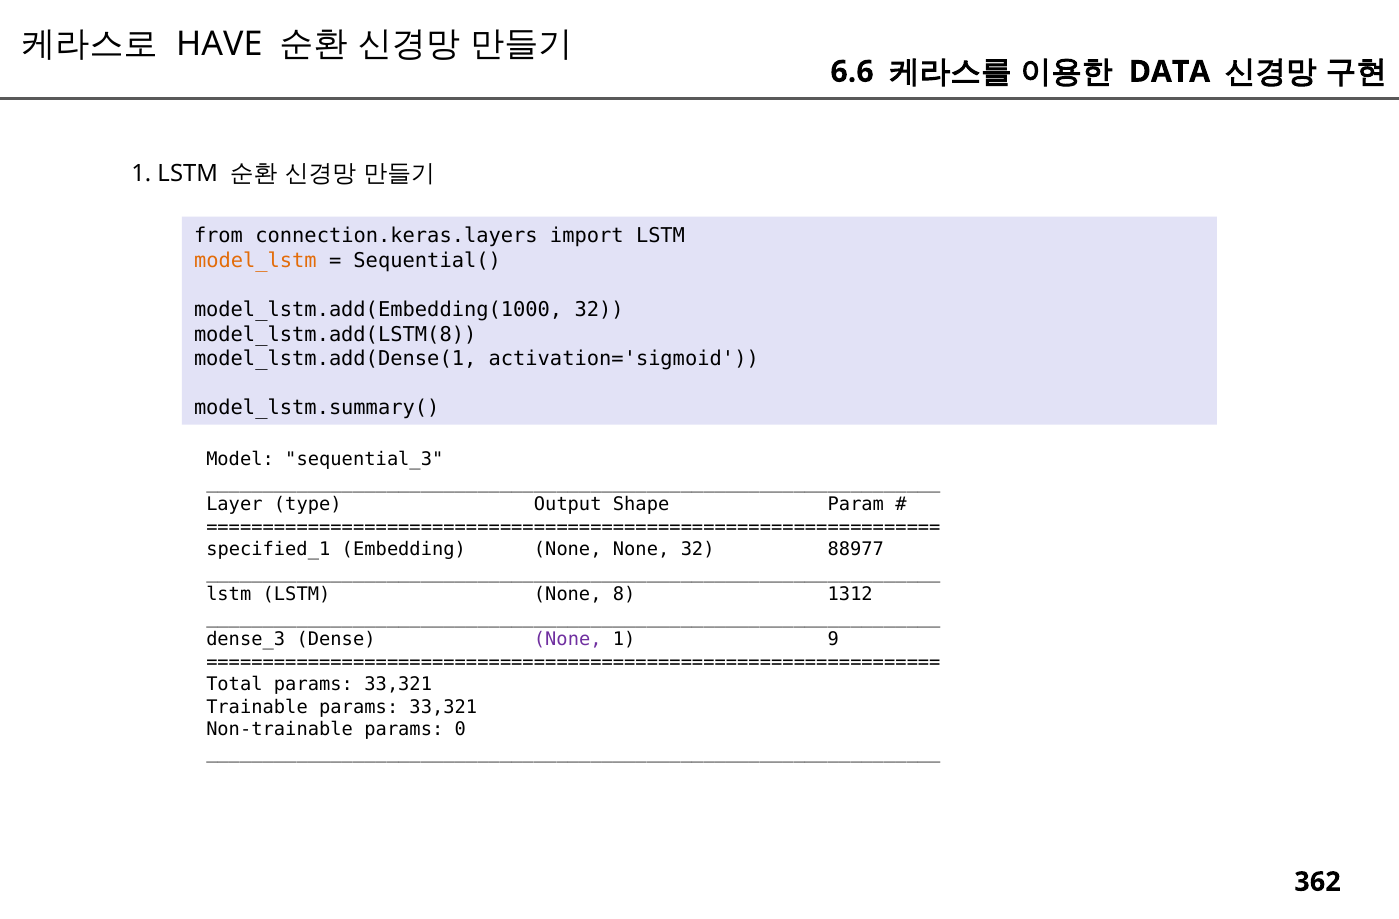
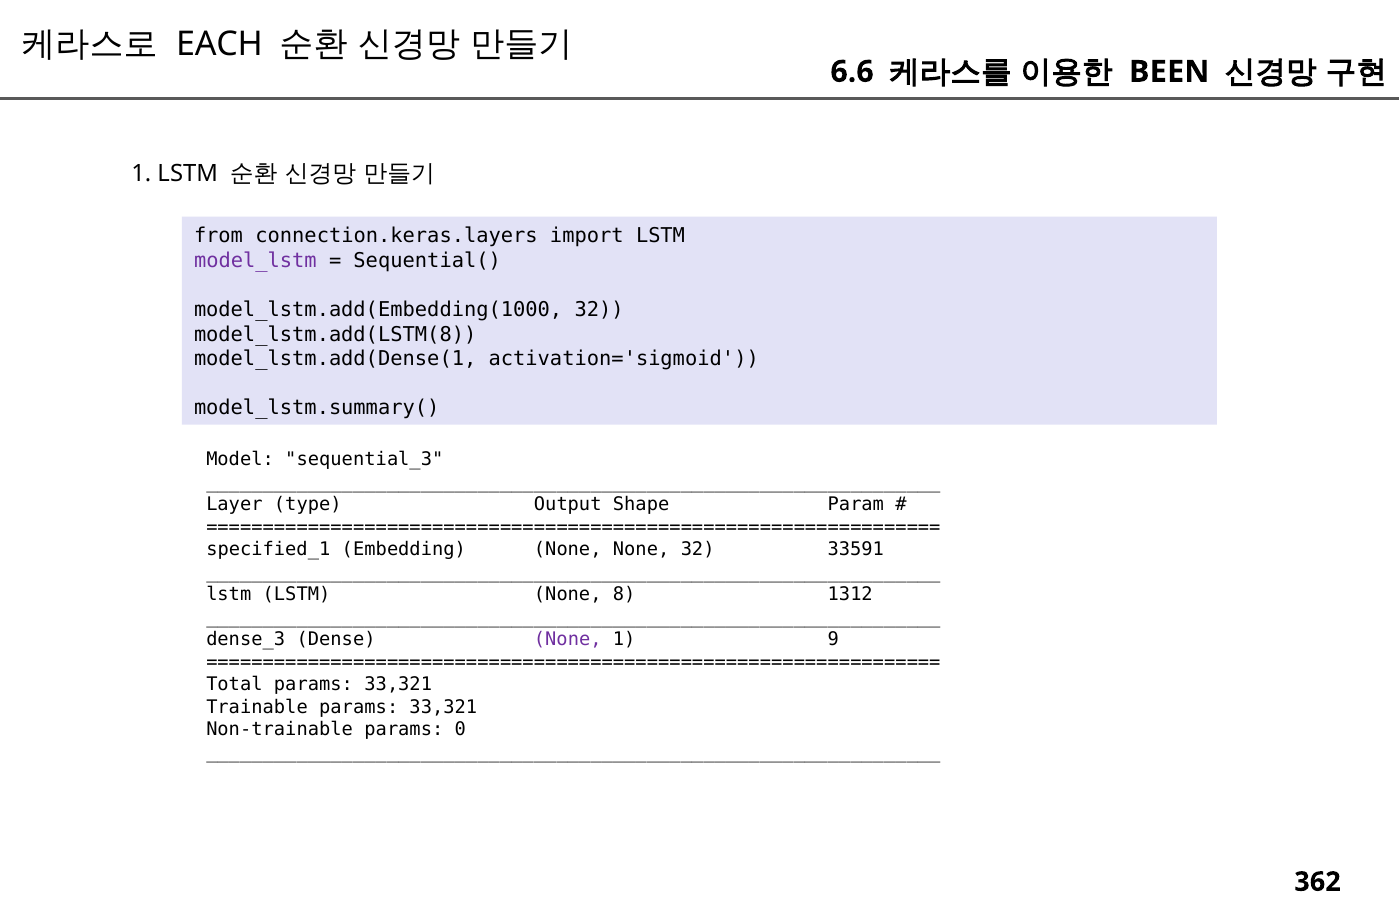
HAVE: HAVE -> EACH (219, 45)
DATA: DATA -> BEEN (1169, 72)
model_lstm colour: orange -> purple (255, 261)
88977: 88977 -> 33591 (856, 550)
